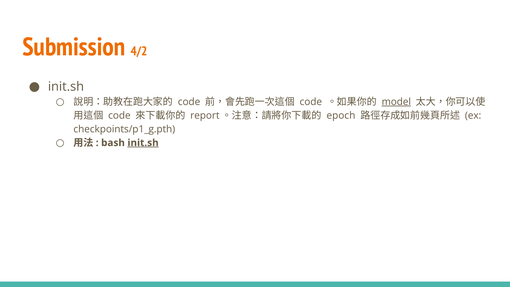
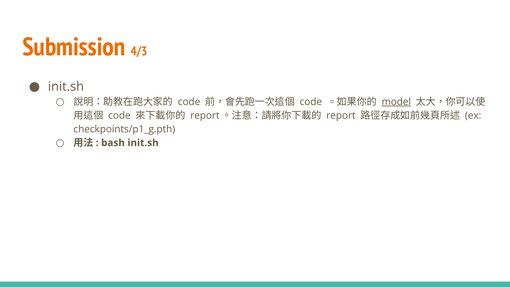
4/2: 4/2 -> 4/3 (139, 51)
epoch: epoch -> report (341, 115)
init.sh underline: present -> none (143, 143)
